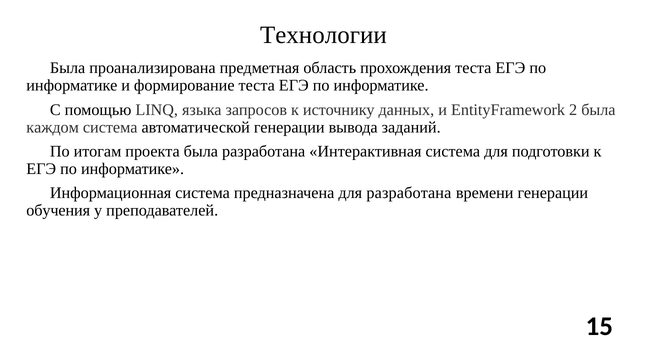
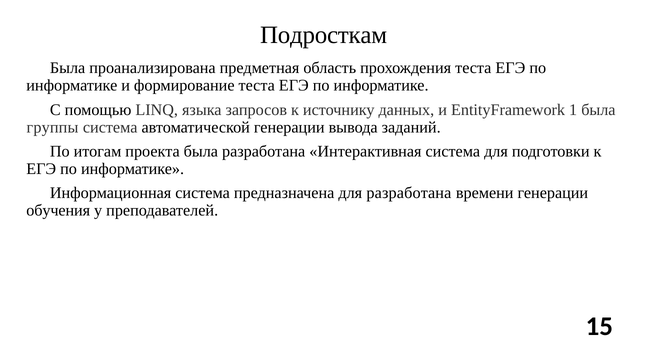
Технологии: Технологии -> Подросткам (324, 35)
2: 2 -> 1 (573, 110)
каждом: каждом -> группы (53, 127)
